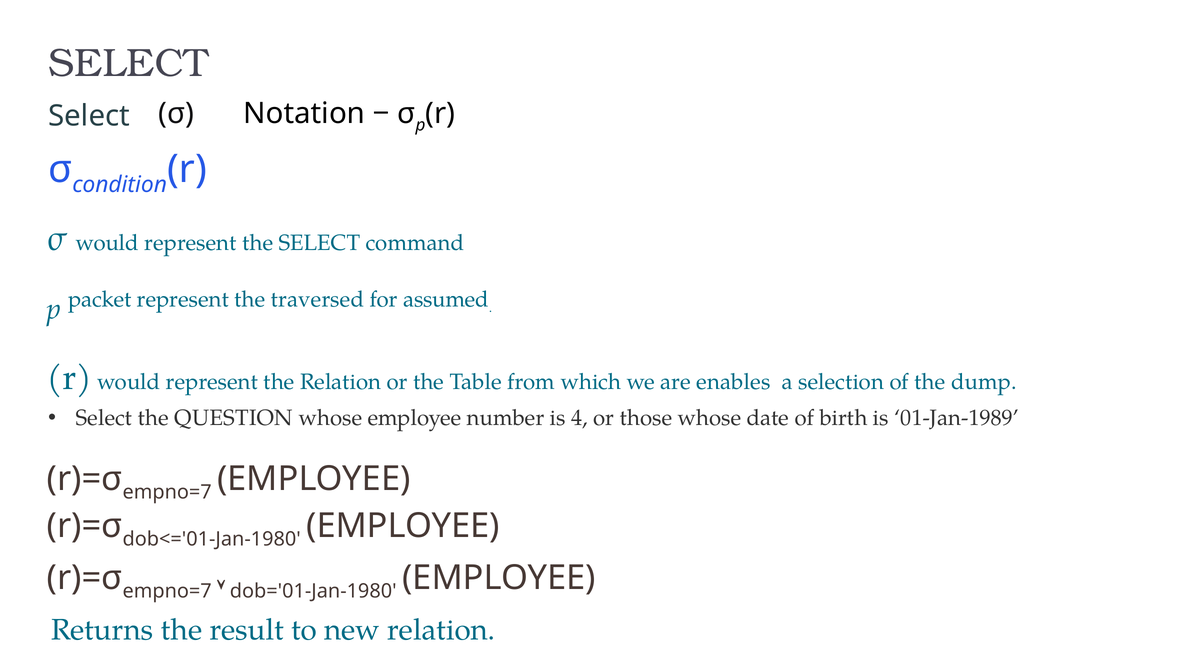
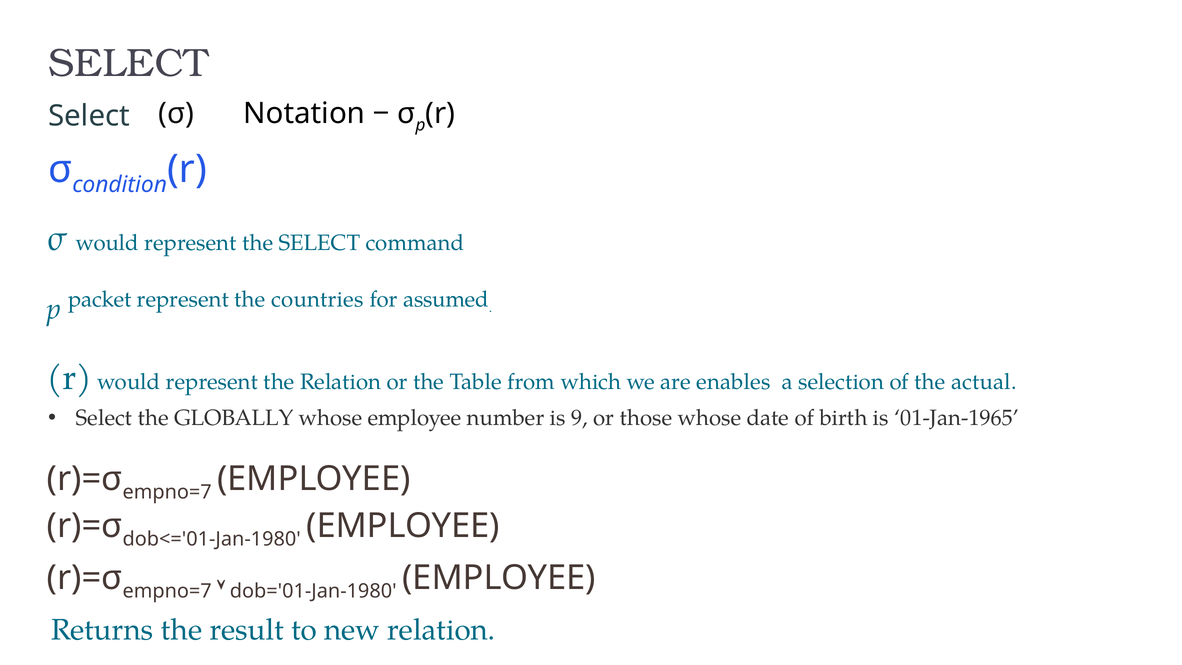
traversed: traversed -> countries (317, 299)
dump: dump -> actual (984, 382)
QUESTION: QUESTION -> GLOBALLY (234, 418)
4: 4 -> 9 (579, 418)
01-Jan-1989: 01-Jan-1989 -> 01-Jan-1965 (957, 418)
